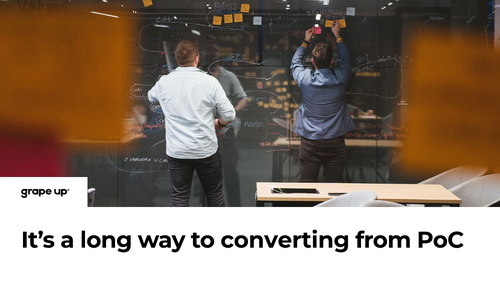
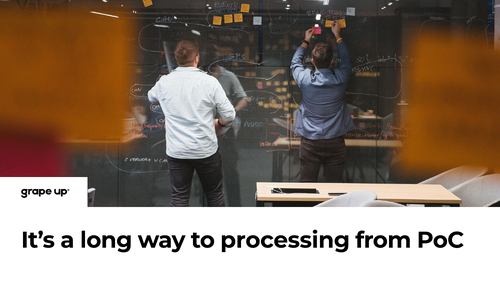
converting: converting -> processing (285, 240)
